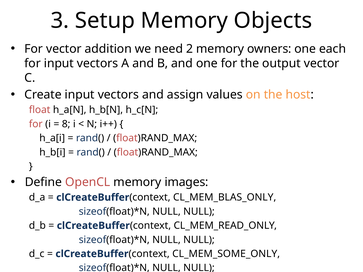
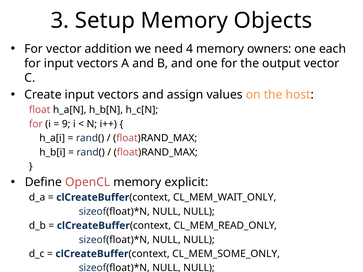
2: 2 -> 4 (190, 49)
8: 8 -> 9 (66, 124)
images: images -> explicit (186, 182)
CL_MEM_BLAS_ONLY: CL_MEM_BLAS_ONLY -> CL_MEM_WAIT_ONLY (225, 198)
